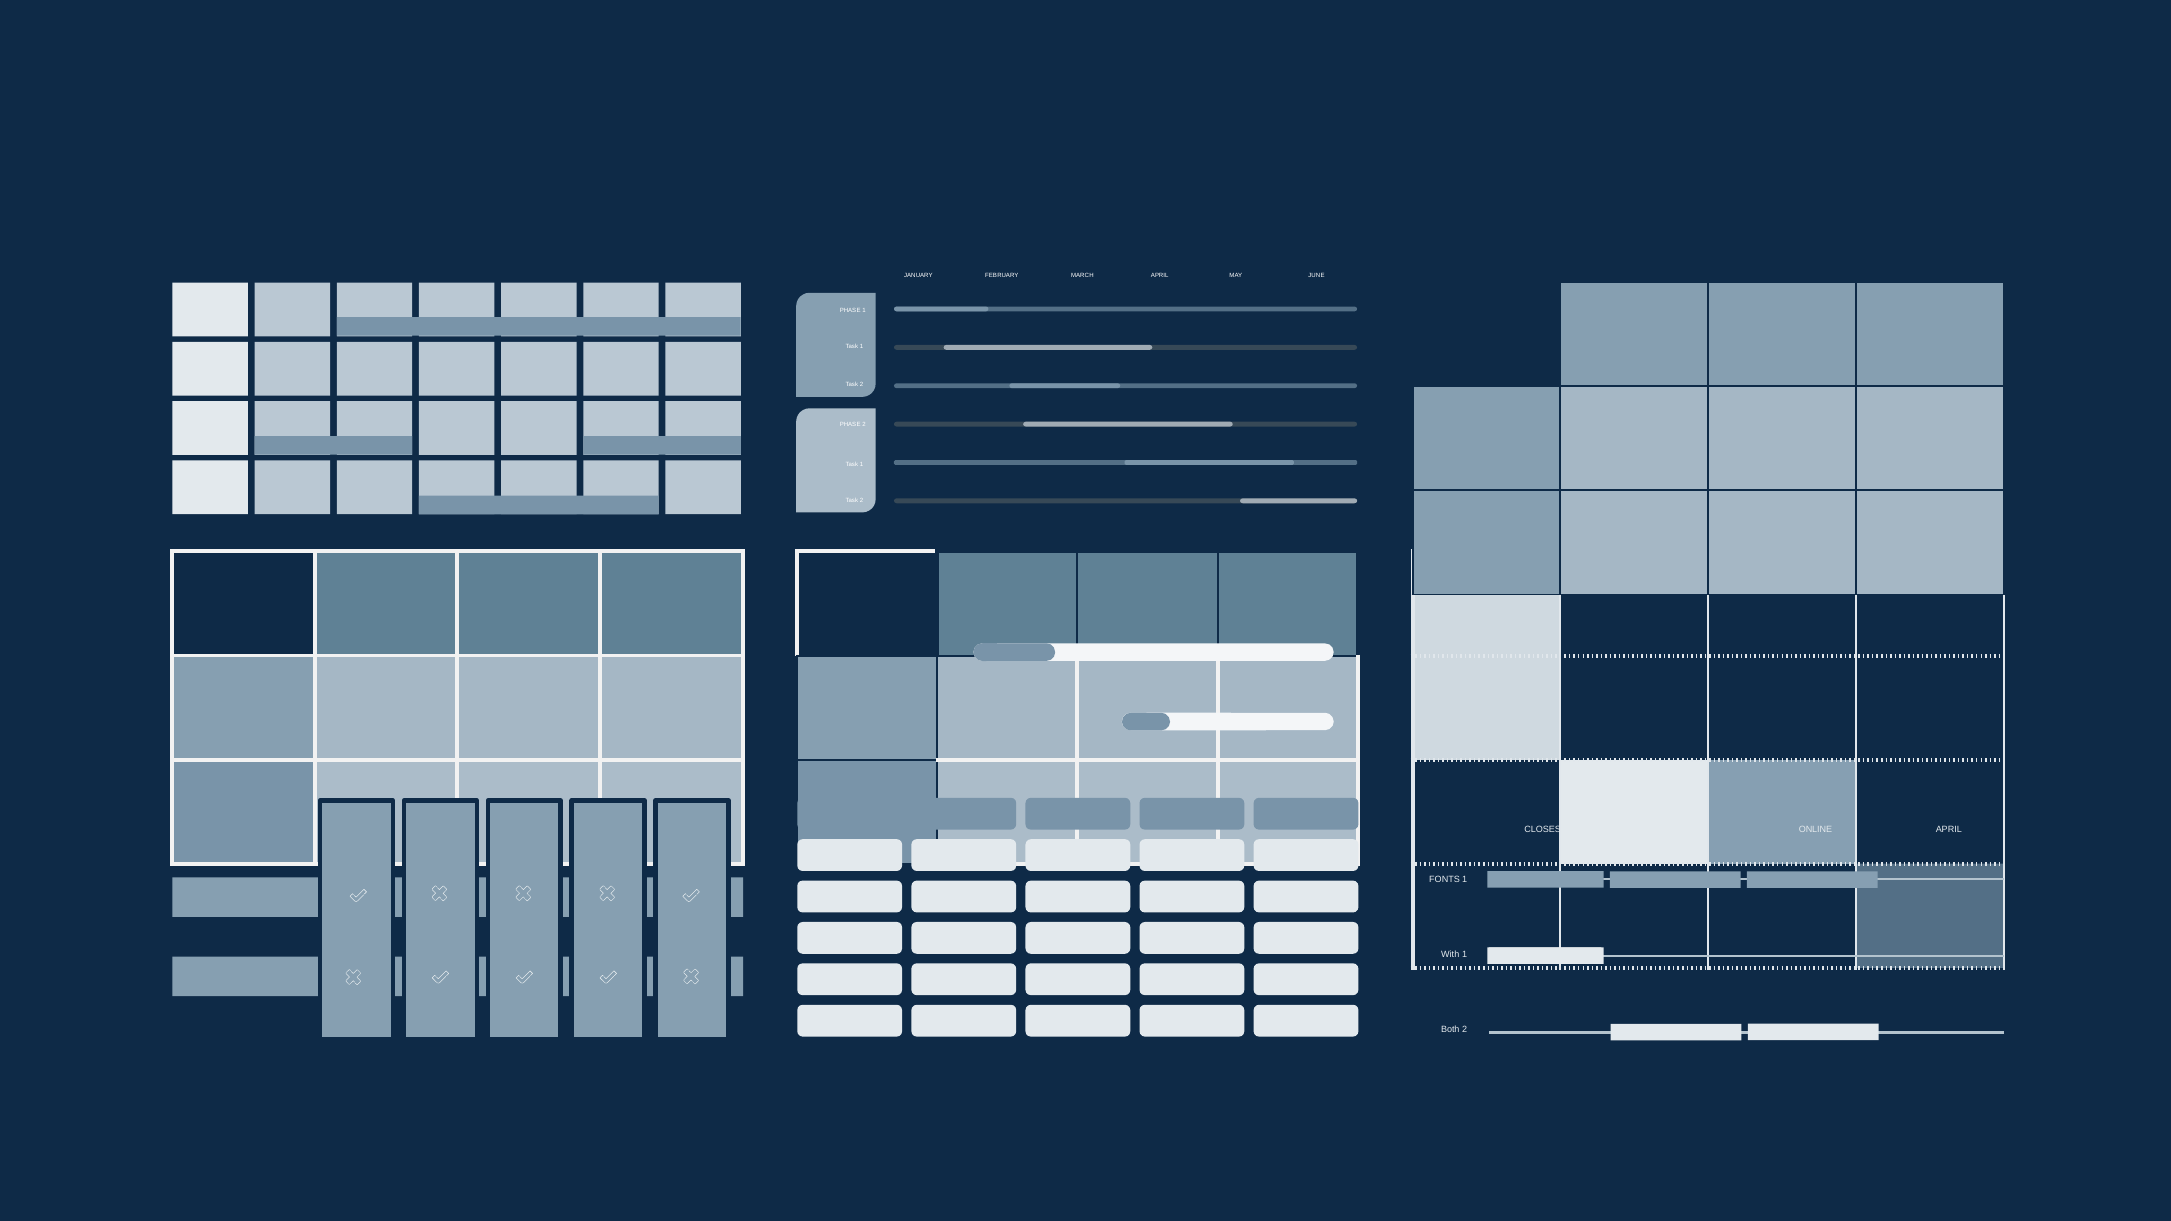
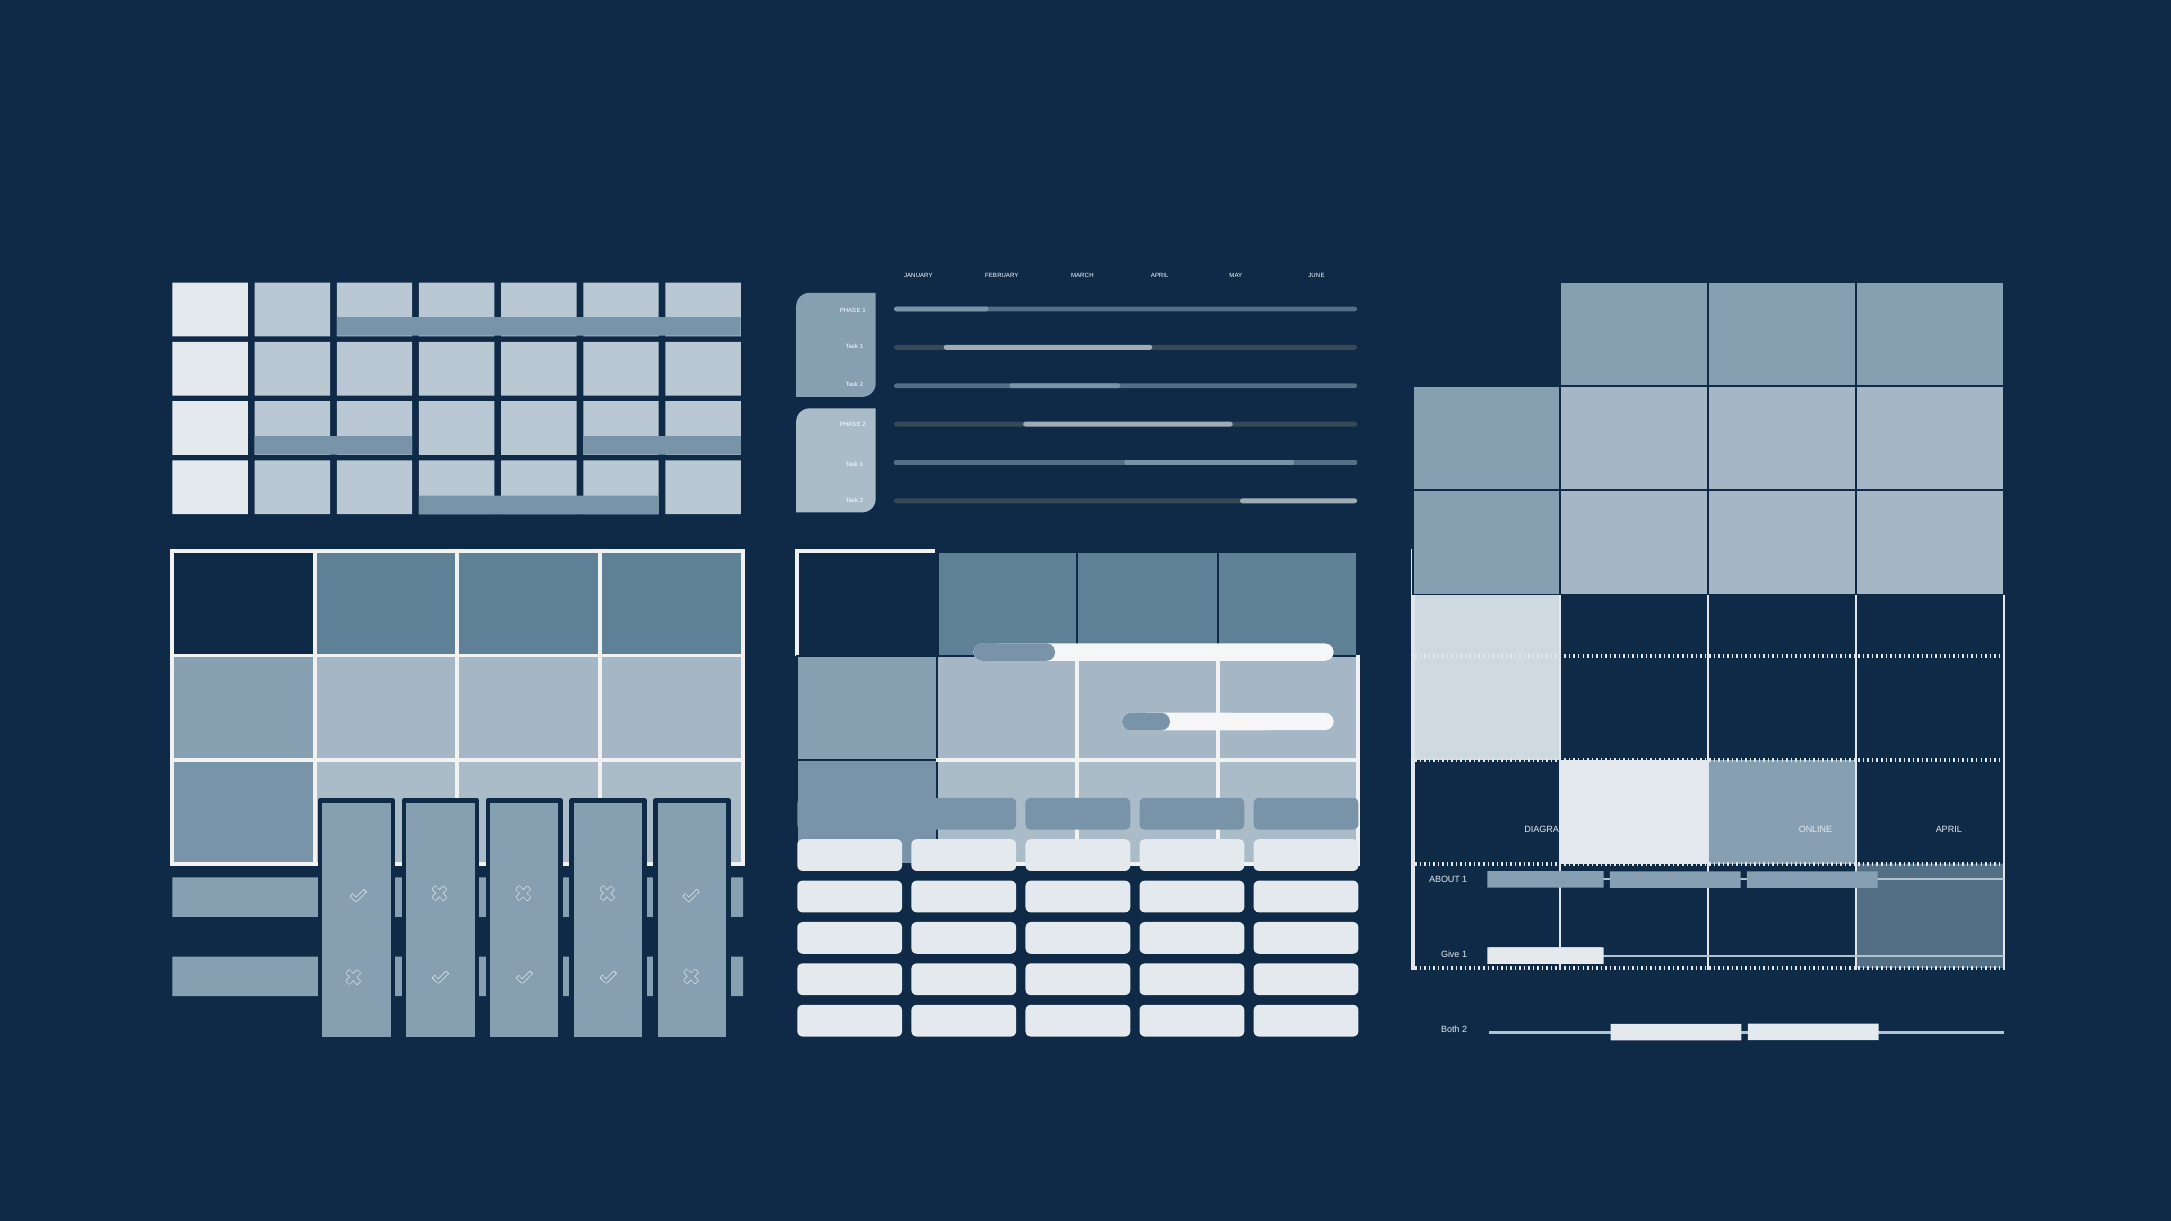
CLOSEST: CLOSEST -> DIAGRAM (1545, 830)
FONTS: FONTS -> ABOUT (1445, 880)
With: With -> Give (1450, 955)
